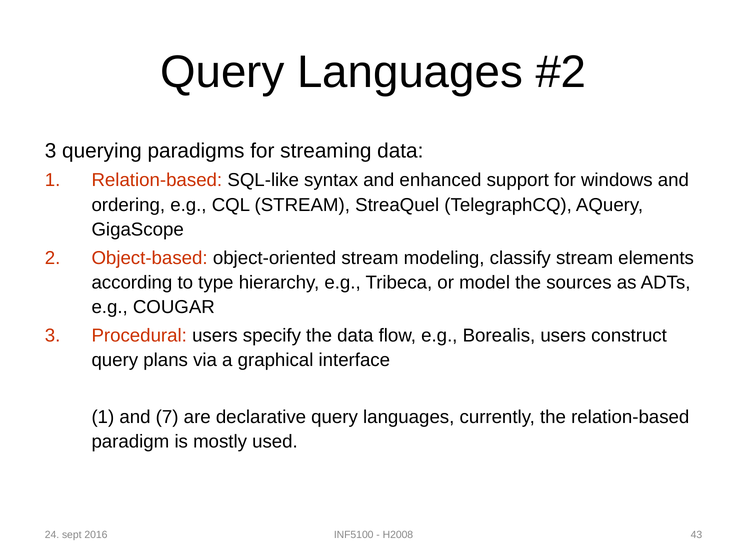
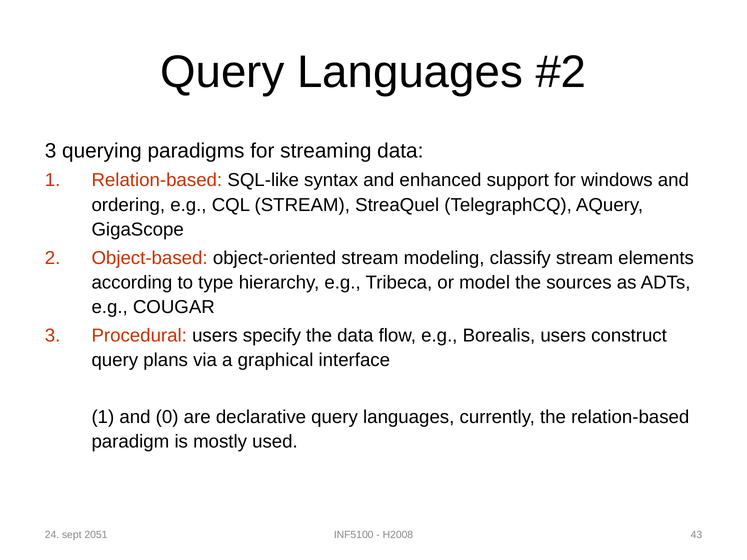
7: 7 -> 0 (167, 417)
2016: 2016 -> 2051 (96, 535)
